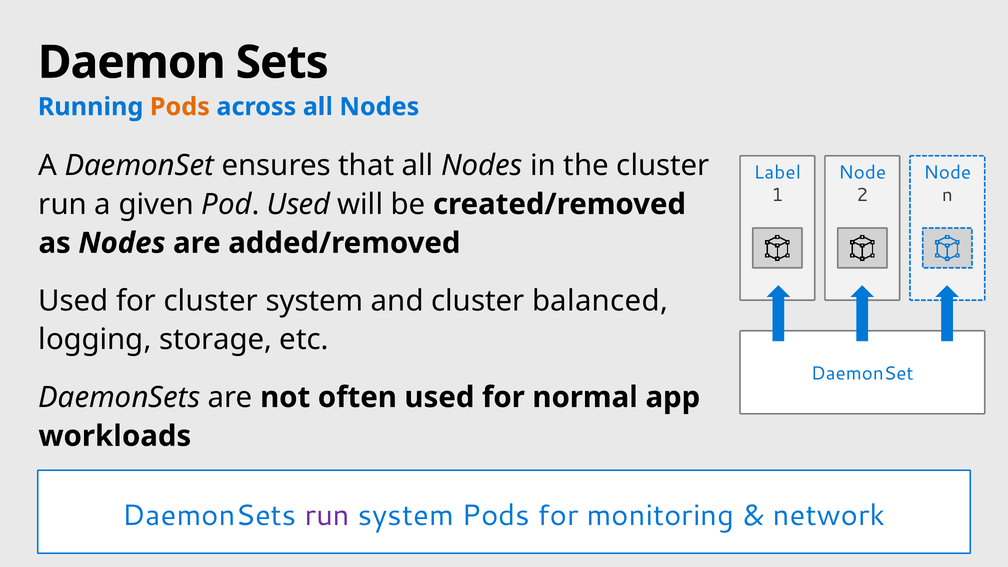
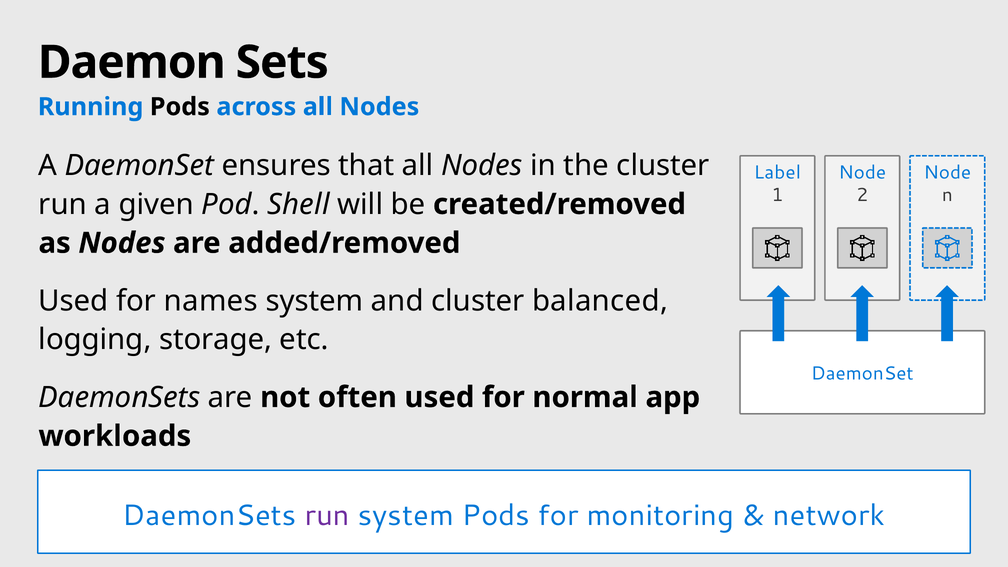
Pods colour: orange -> black (180, 107)
Pod Used: Used -> Shell (298, 204)
for cluster: cluster -> names (211, 301)
